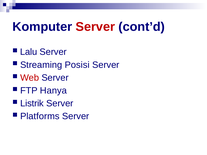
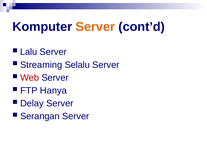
Server colour: red -> orange (95, 27)
Posisi: Posisi -> Selalu (77, 65)
Listrik: Listrik -> Delay (32, 104)
Platforms: Platforms -> Serangan (40, 116)
